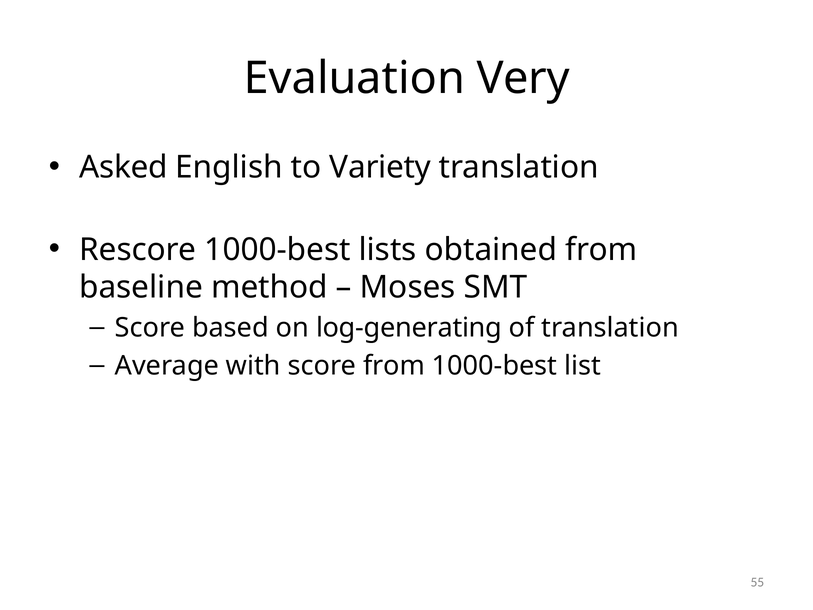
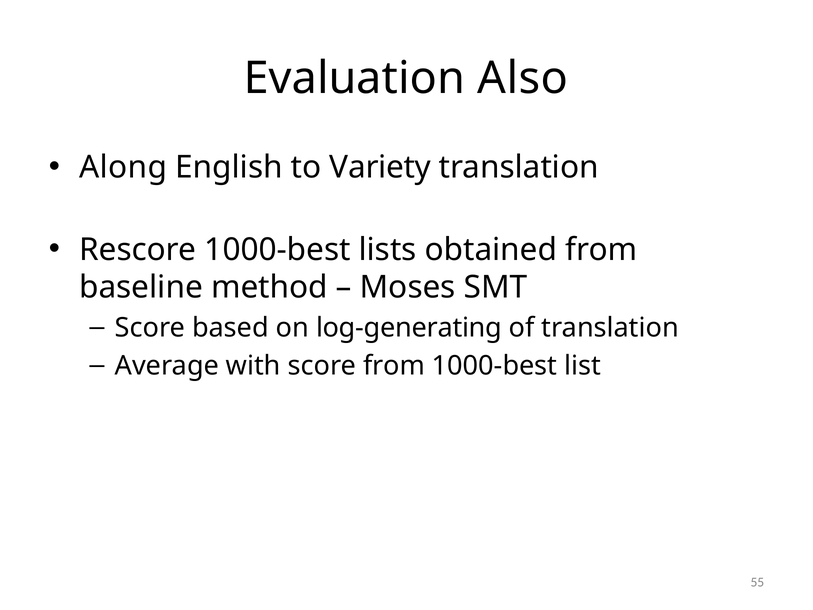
Very: Very -> Also (523, 78)
Asked: Asked -> Along (123, 167)
